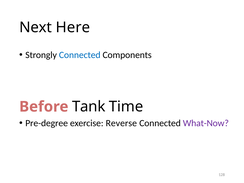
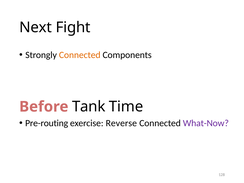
Here: Here -> Fight (73, 27)
Connected colour: blue -> orange (80, 55)
Pre-degree: Pre-degree -> Pre-routing (47, 123)
